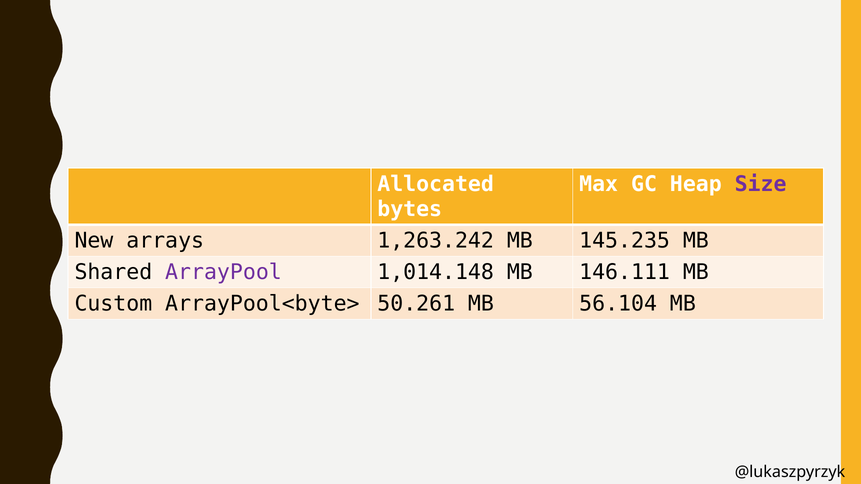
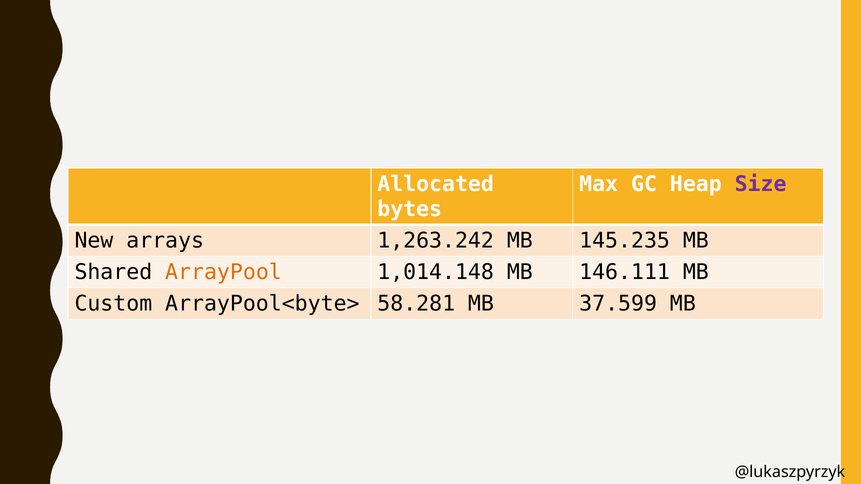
ArrayPool colour: purple -> orange (223, 272)
50.261: 50.261 -> 58.281 (416, 304)
56.104: 56.104 -> 37.599 (618, 304)
